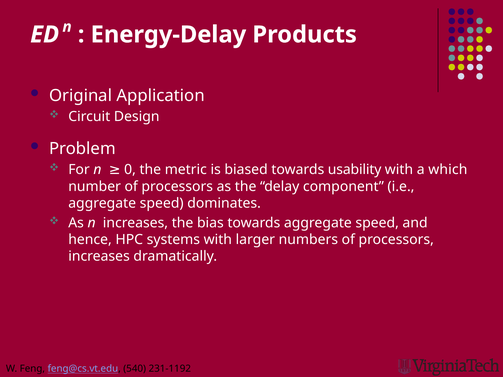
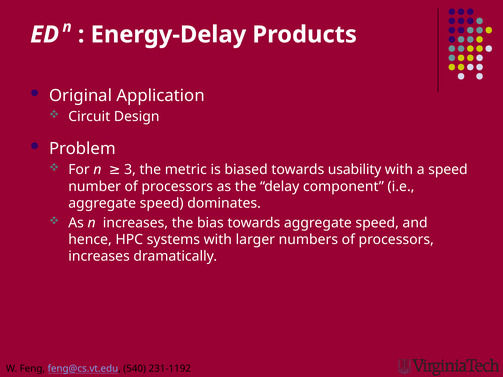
0: 0 -> 3 (130, 170)
a which: which -> speed (448, 170)
